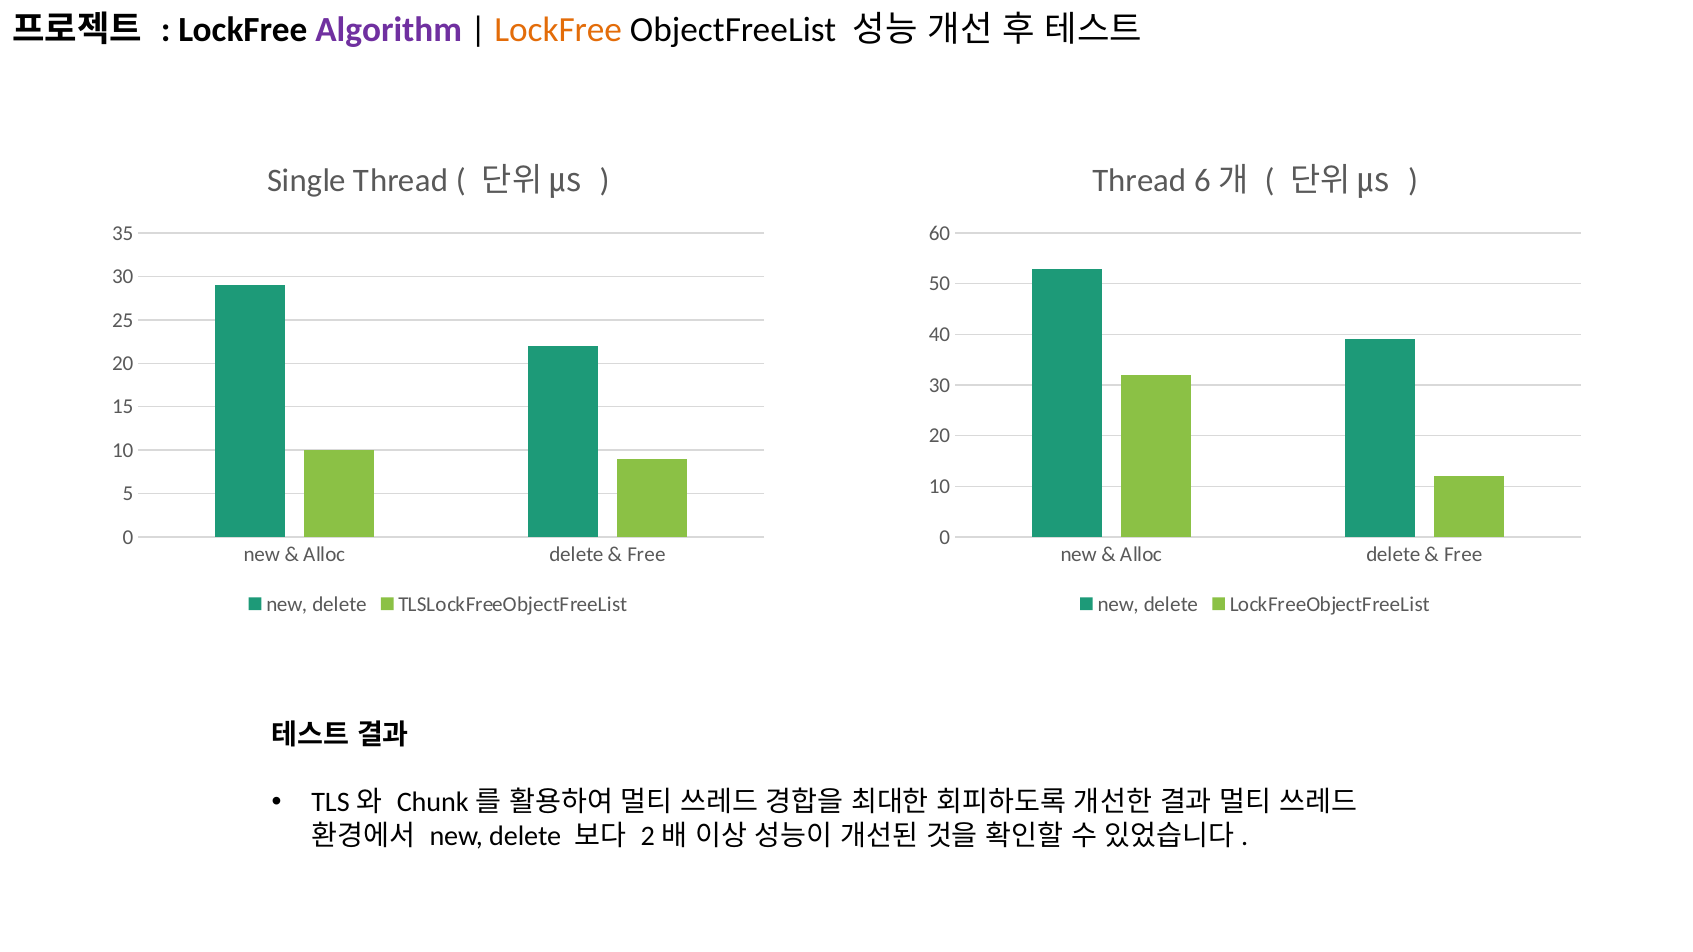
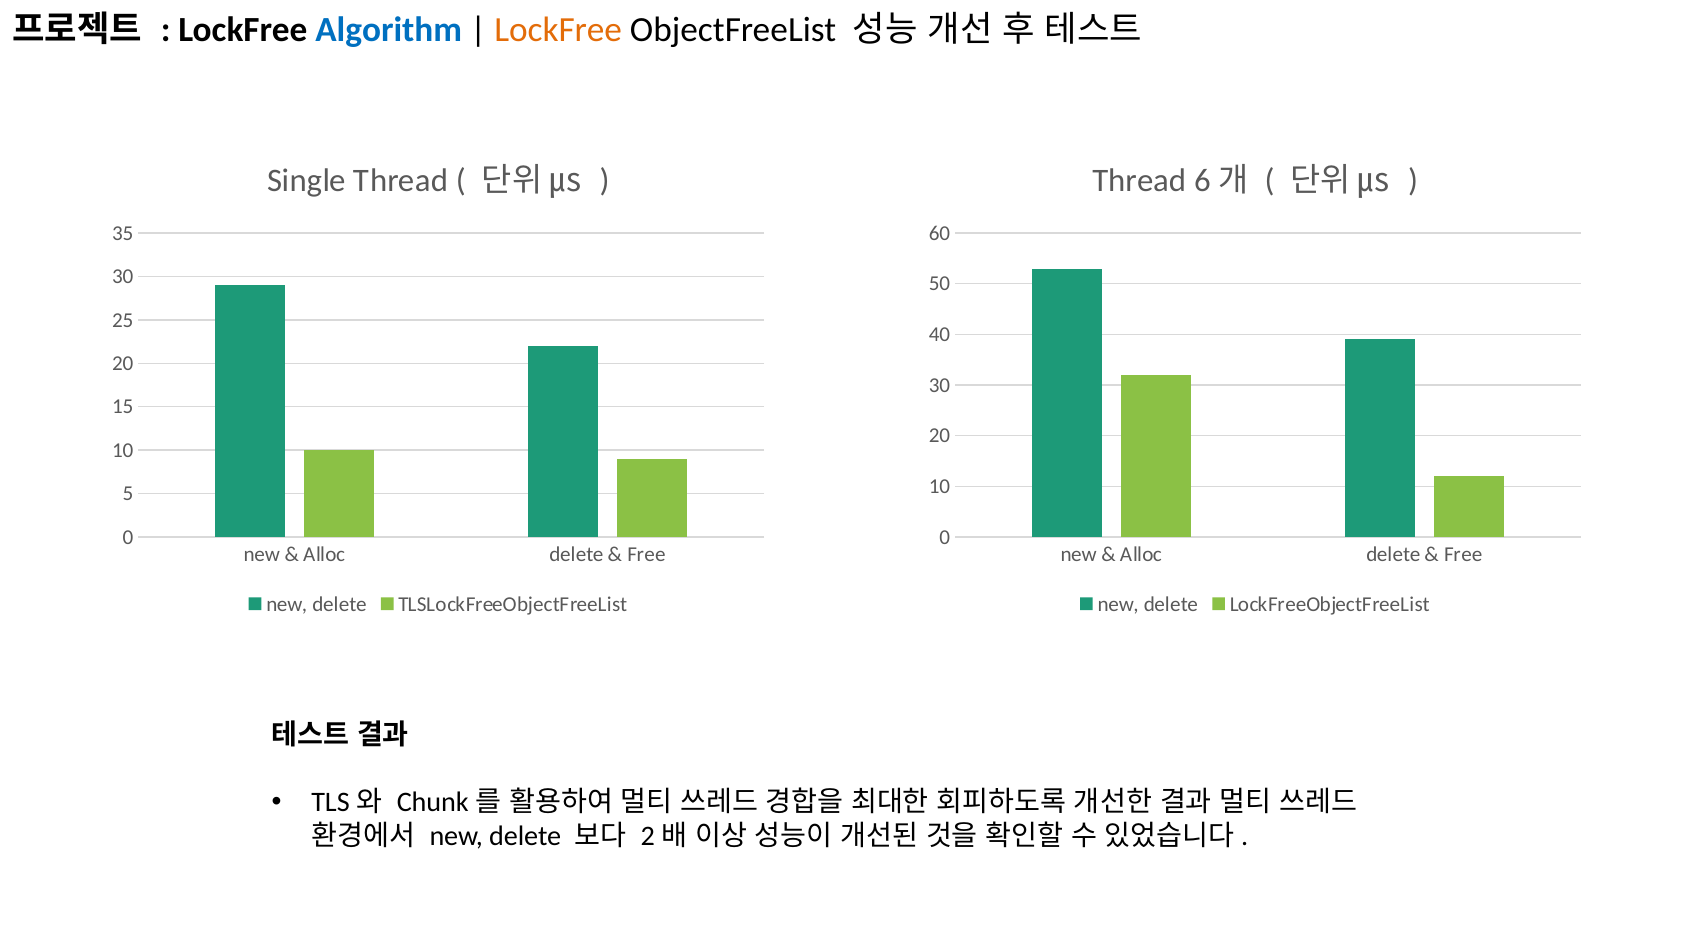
Algorithm colour: purple -> blue (389, 30)
